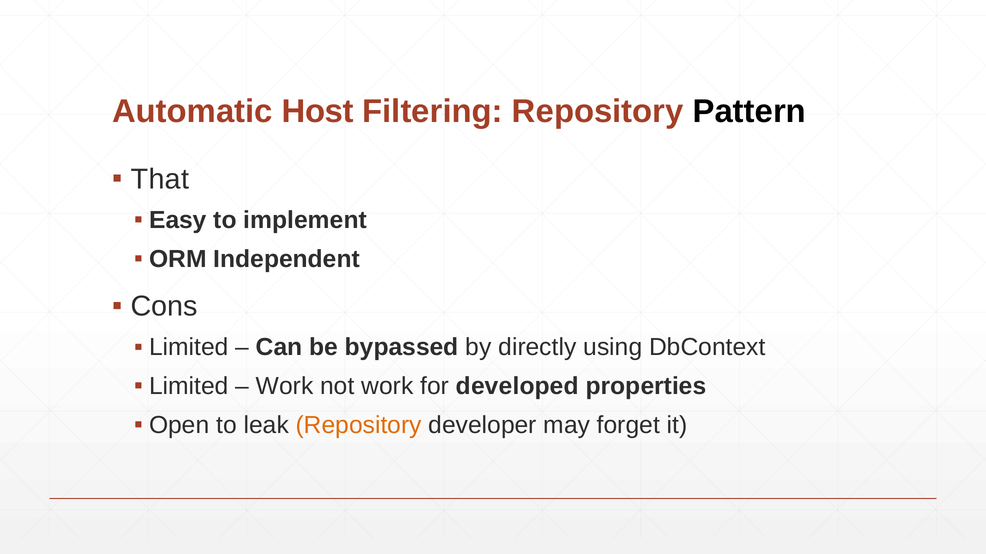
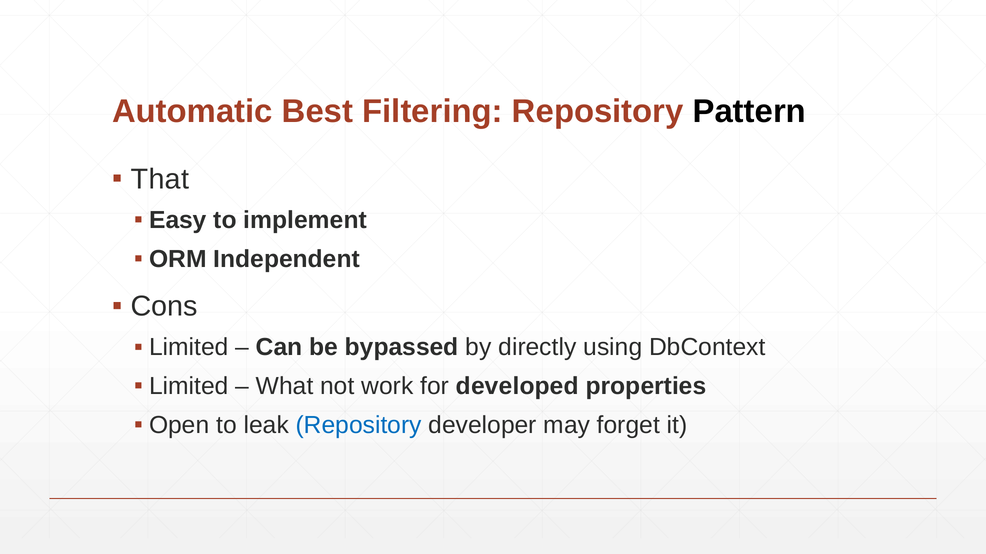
Host: Host -> Best (317, 111)
Work: Work -> What (285, 387)
Repository colour: orange -> blue (359, 426)
